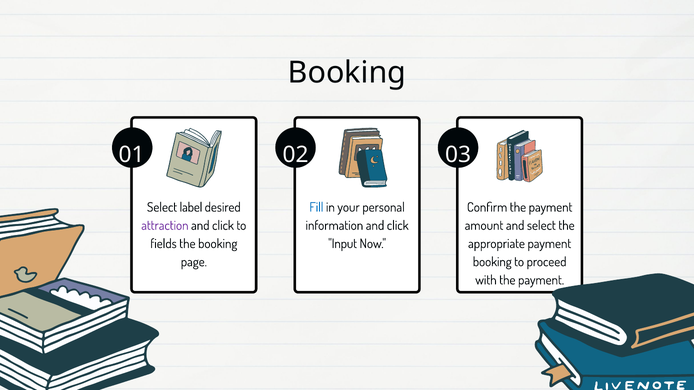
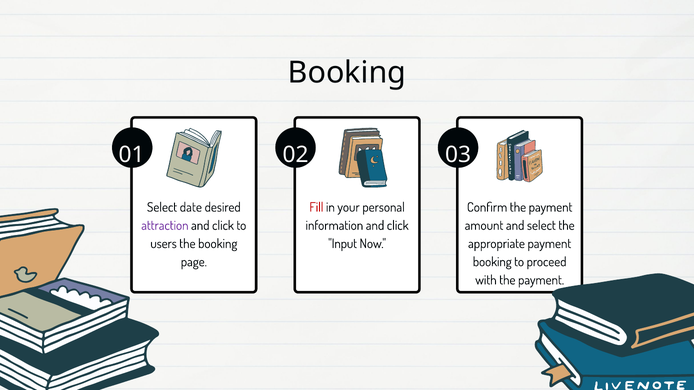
label: label -> date (191, 208)
Fill colour: blue -> red (316, 208)
fields: fields -> users (164, 244)
